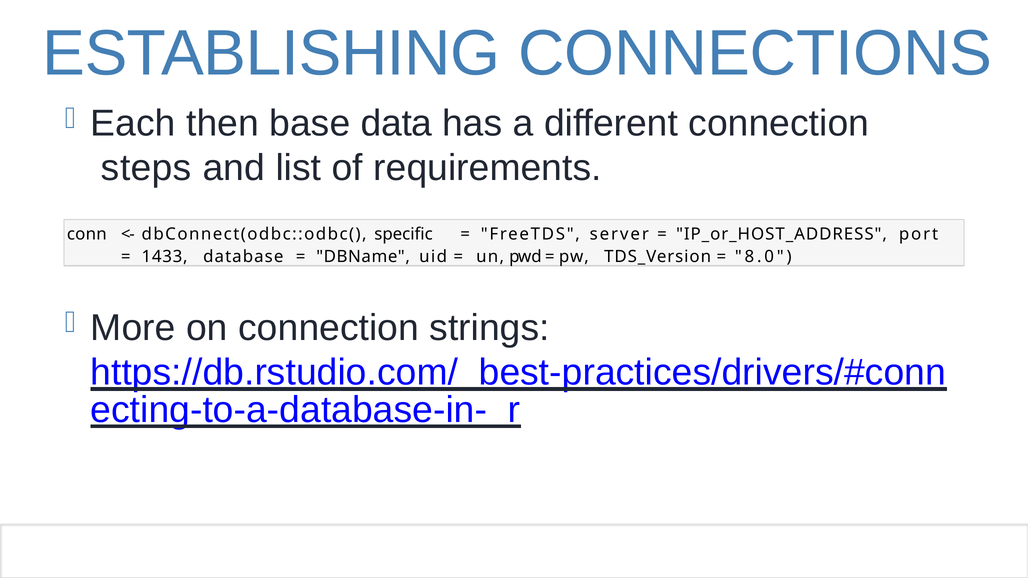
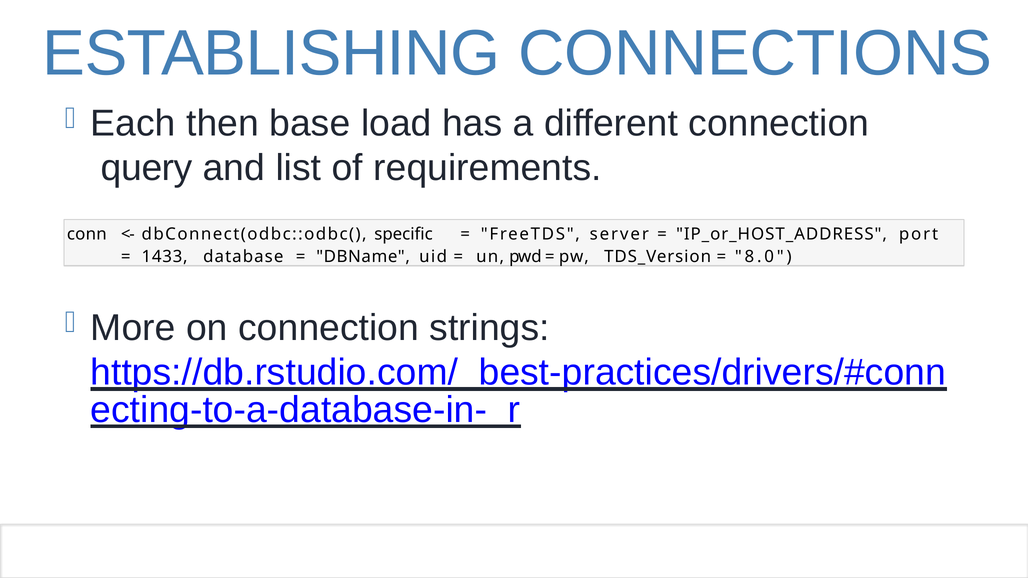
data: data -> load (396, 123)
steps: steps -> query (147, 168)
